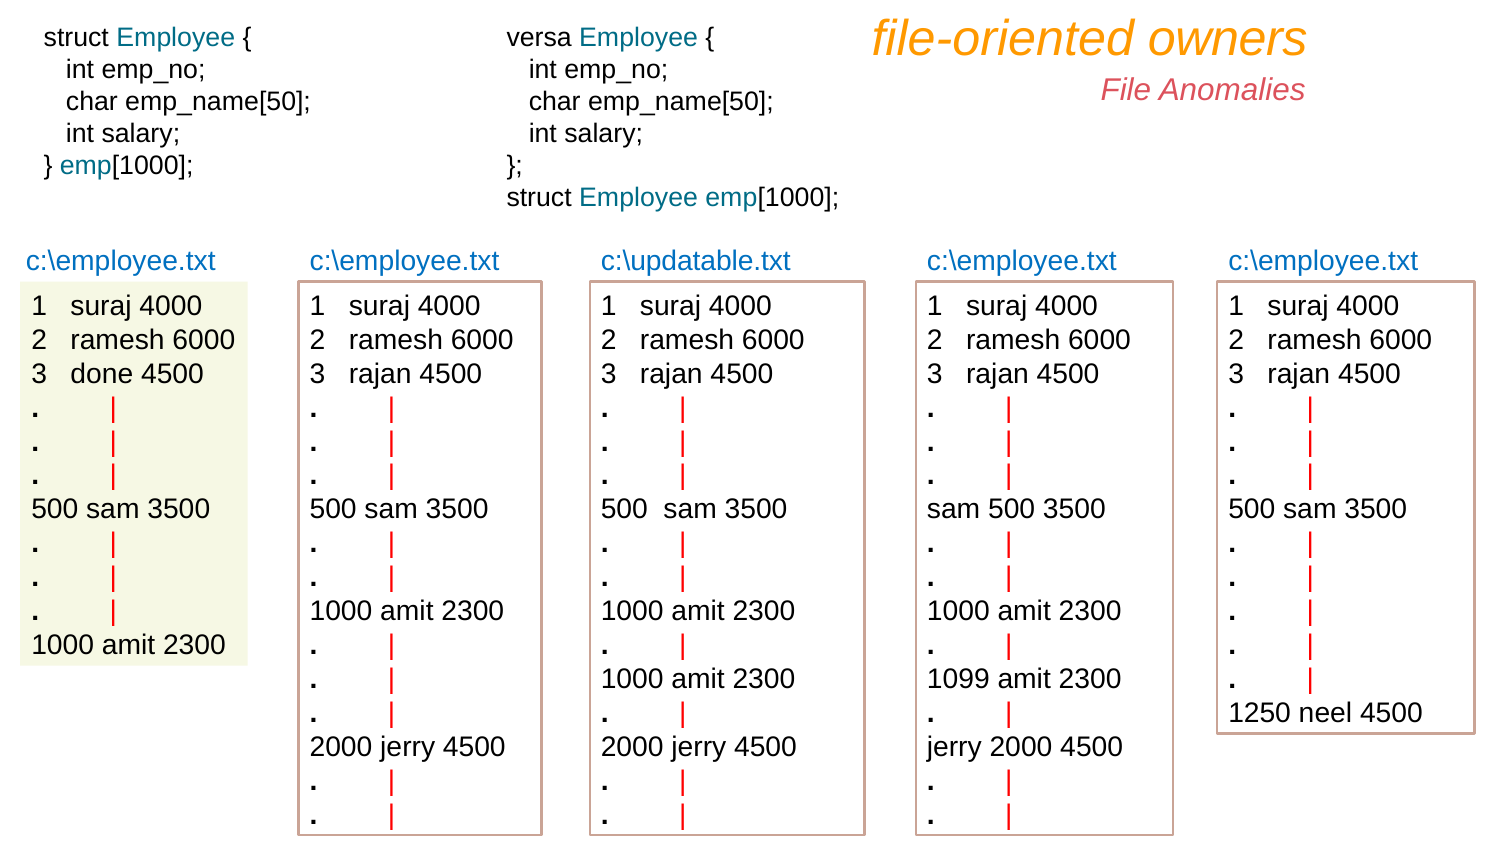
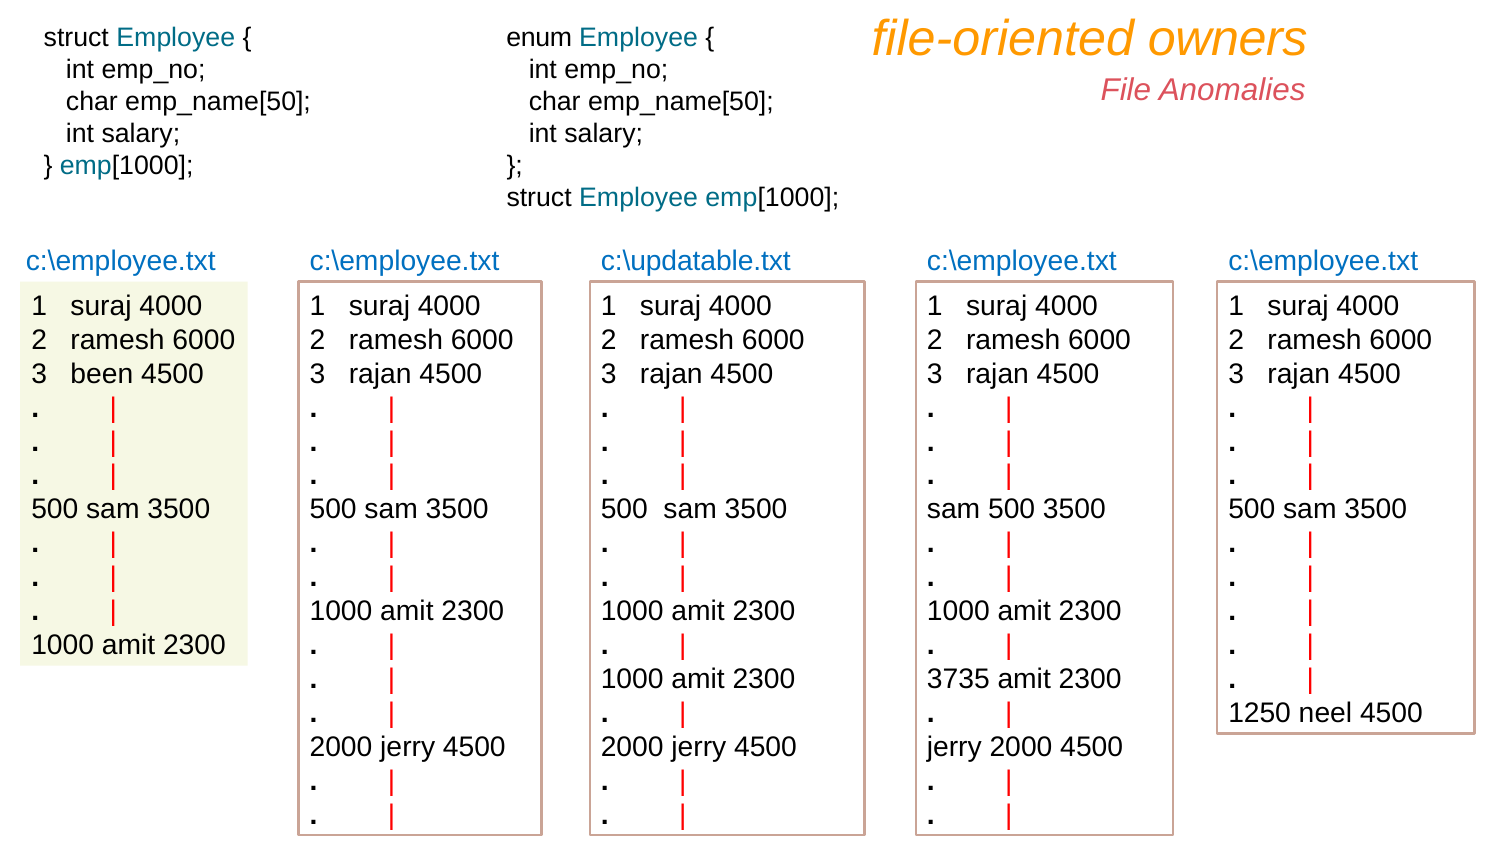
versa: versa -> enum (539, 38)
done: done -> been (102, 374)
1099: 1099 -> 3735 (958, 679)
